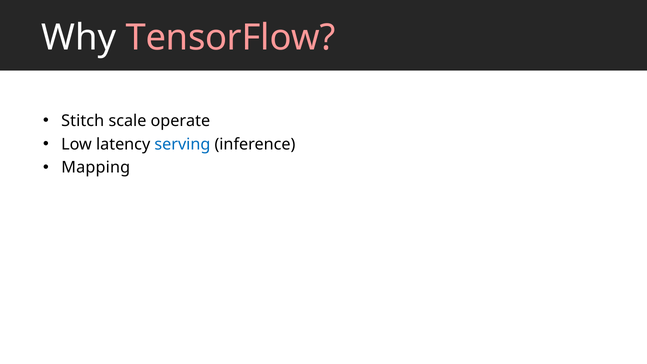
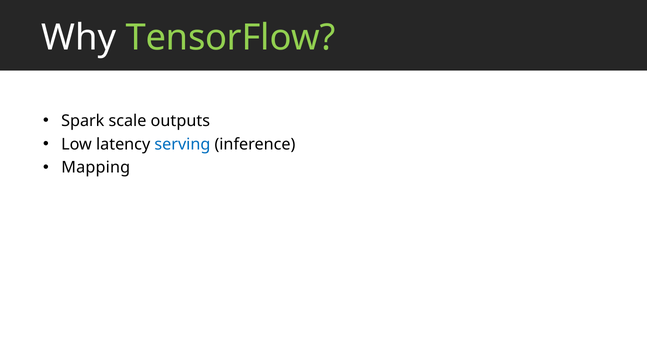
TensorFlow colour: pink -> light green (230, 38)
Stitch: Stitch -> Spark (83, 121)
operate: operate -> outputs (180, 121)
